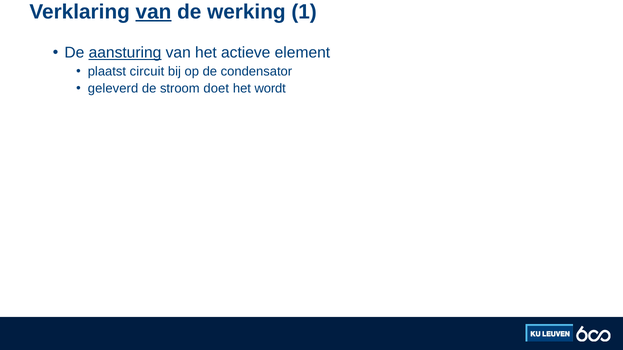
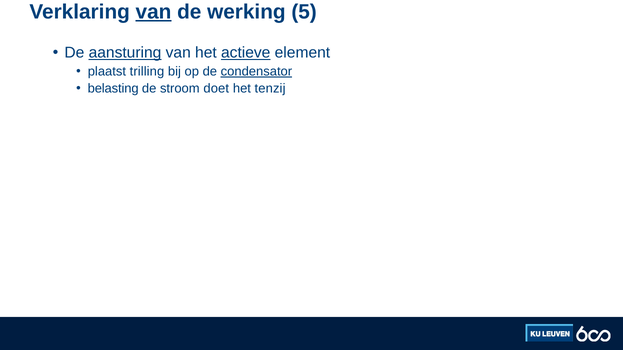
1: 1 -> 5 (304, 12)
actieve underline: none -> present (246, 53)
circuit: circuit -> trilling (147, 71)
condensator underline: none -> present (256, 71)
geleverd: geleverd -> belasting (113, 89)
wordt: wordt -> tenzij (270, 89)
